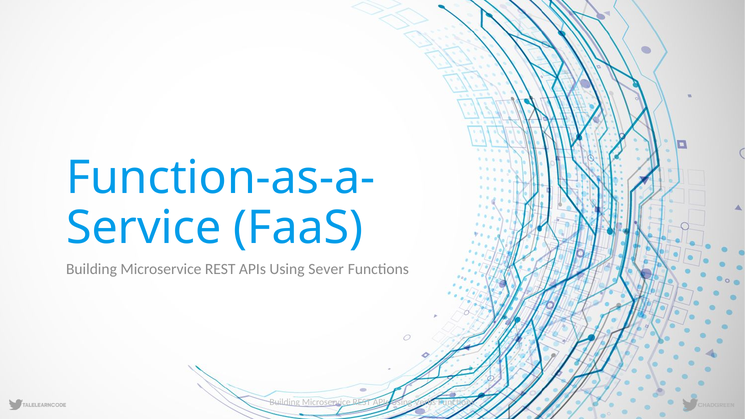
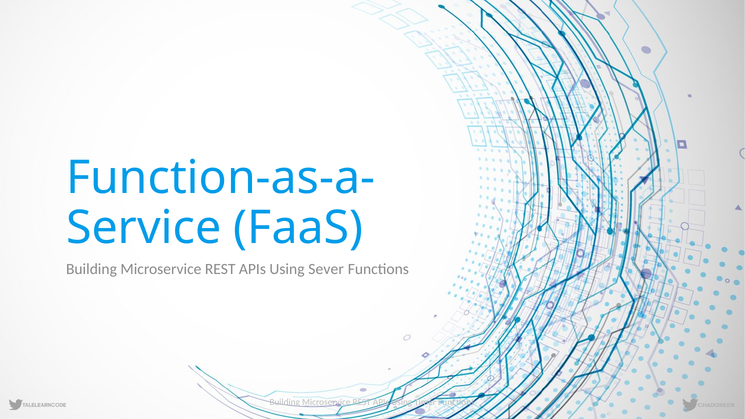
Verbs: Verbs -> Timer (425, 402)
